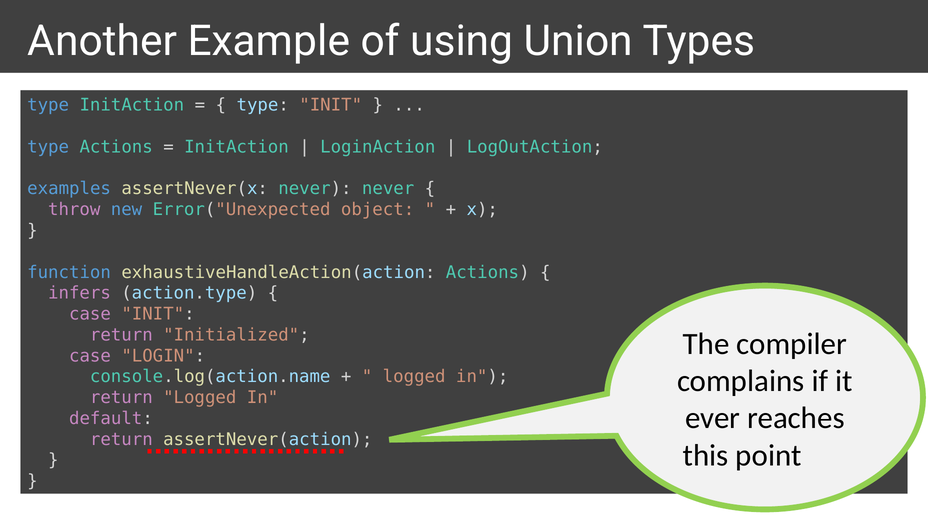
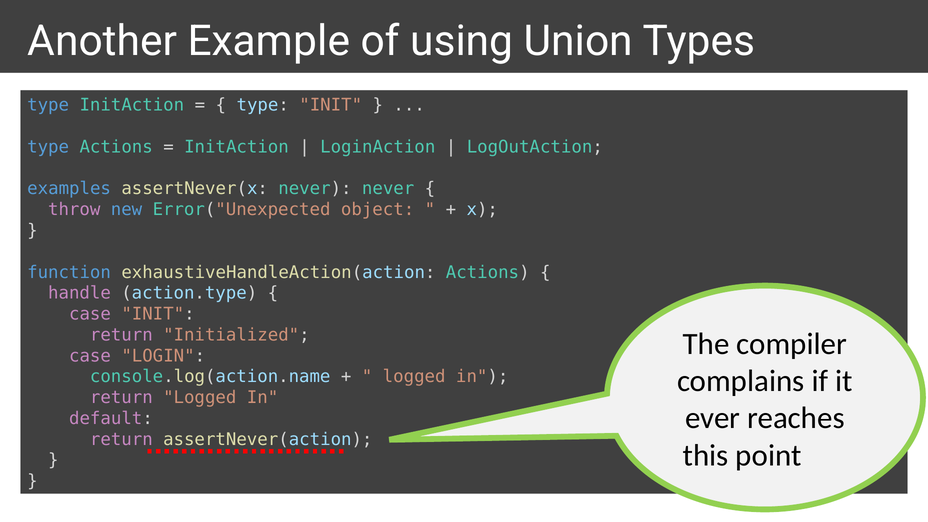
infers: infers -> handle (80, 293)
